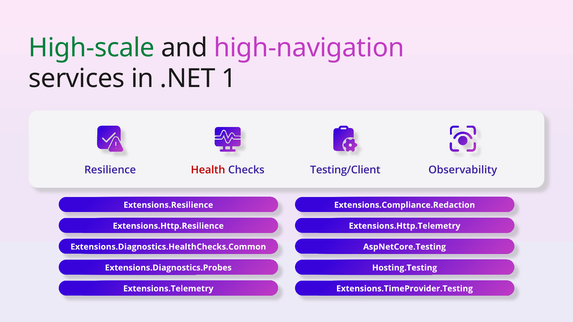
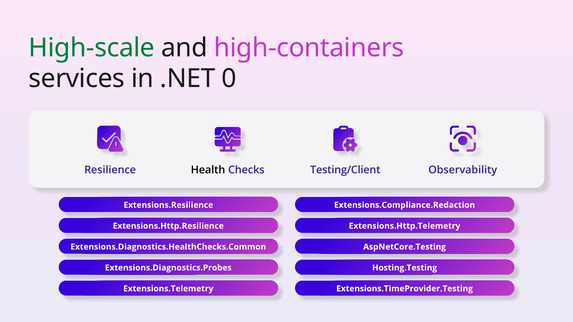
high-navigation: high-navigation -> high-containers (309, 48)
1: 1 -> 0 (229, 79)
Health colour: red -> black (208, 170)
